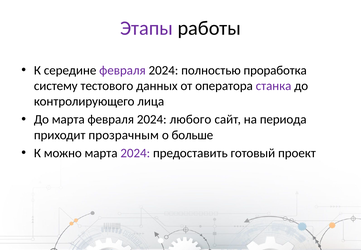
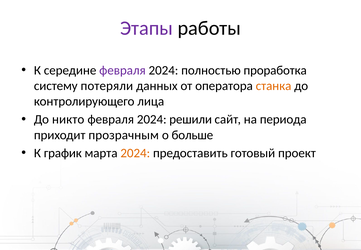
тестового: тестового -> потеряли (107, 86)
станка colour: purple -> orange (274, 86)
До марта: марта -> никто (68, 119)
любого: любого -> решили (191, 119)
можно: можно -> график (63, 153)
2024 colour: purple -> orange (135, 153)
